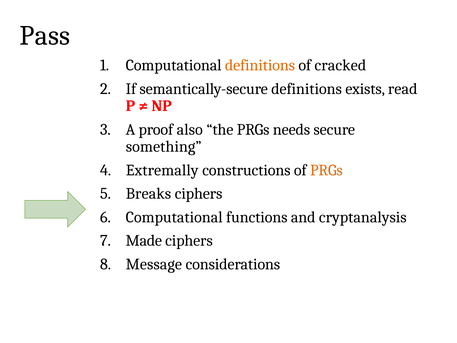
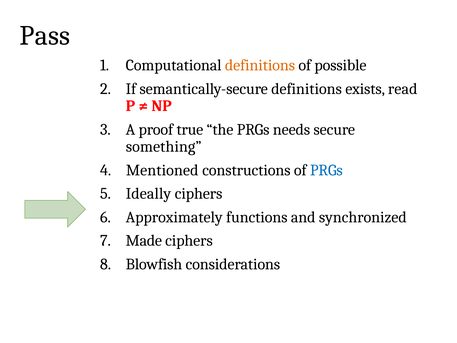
cracked: cracked -> possible (340, 65)
also: also -> true (190, 129)
Extremally: Extremally -> Mentioned (162, 170)
PRGs colour: orange -> blue (326, 170)
Breaks: Breaks -> Ideally (148, 193)
Computational: Computational -> Approximately (174, 217)
cryptanalysis: cryptanalysis -> synchronized (363, 217)
Message: Message -> Blowfish (154, 264)
